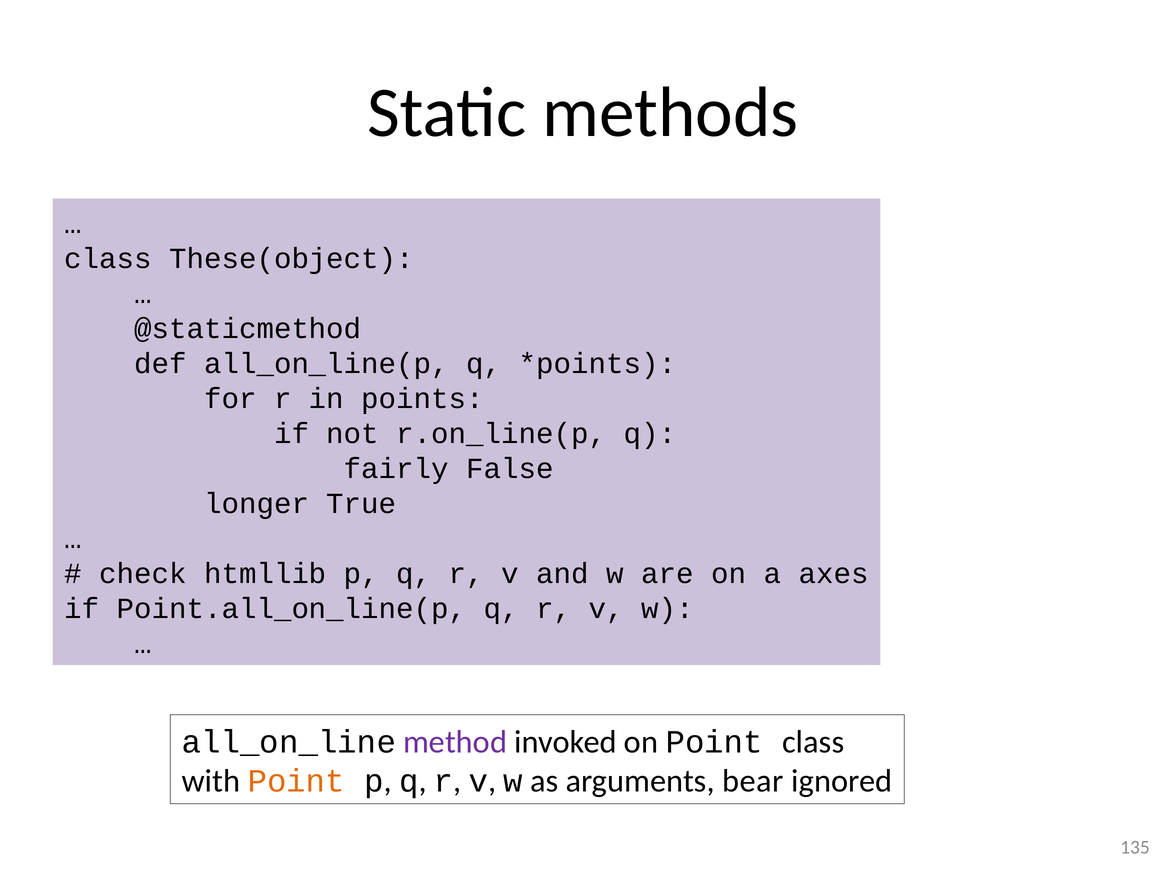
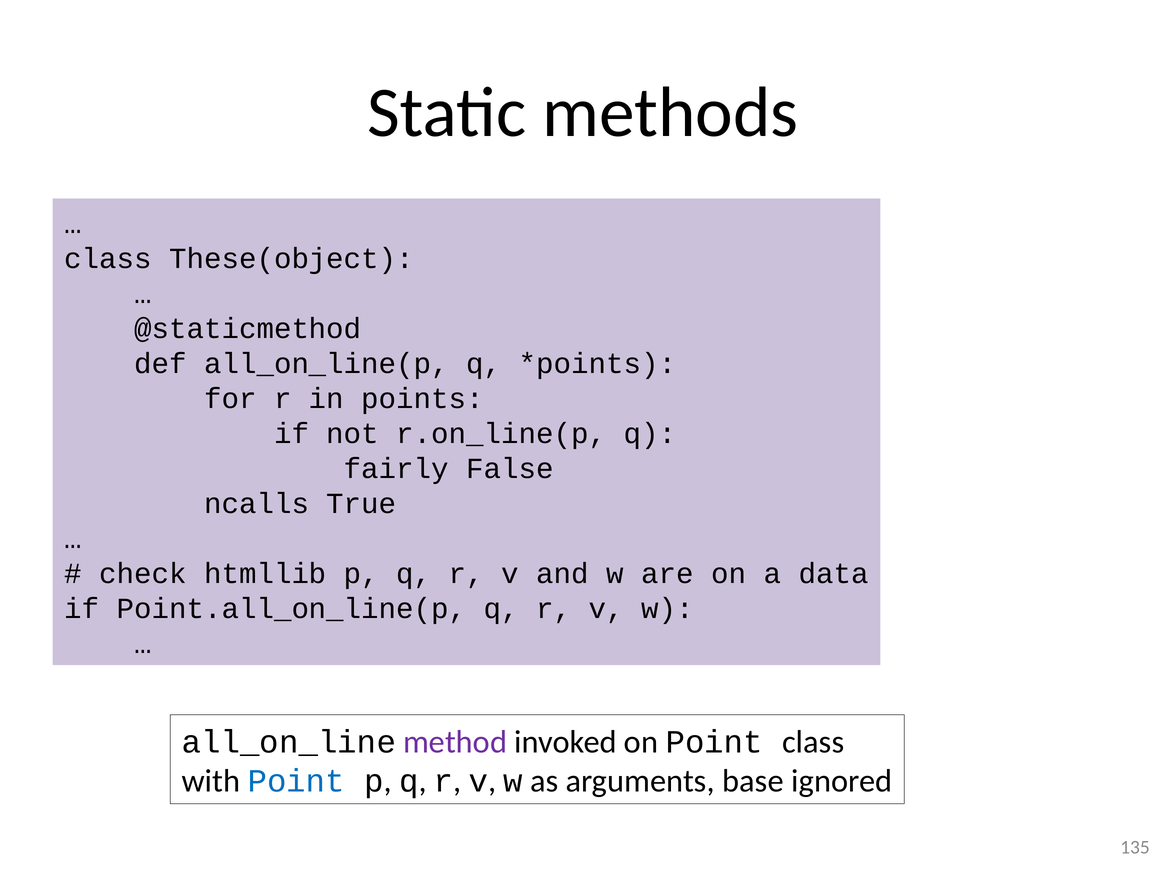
longer: longer -> ncalls (257, 504)
axes: axes -> data (834, 574)
Point colour: orange -> blue (296, 781)
bear: bear -> base (753, 781)
